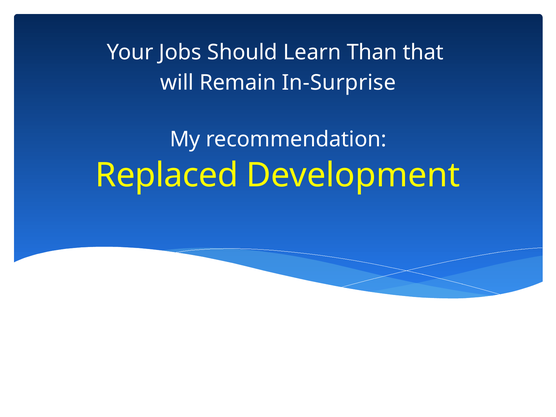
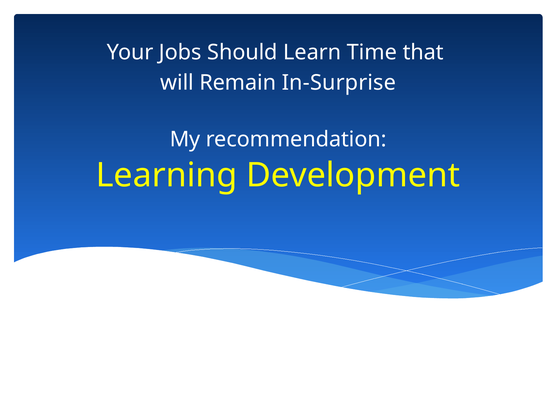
Than: Than -> Time (372, 52)
Replaced: Replaced -> Learning (167, 175)
